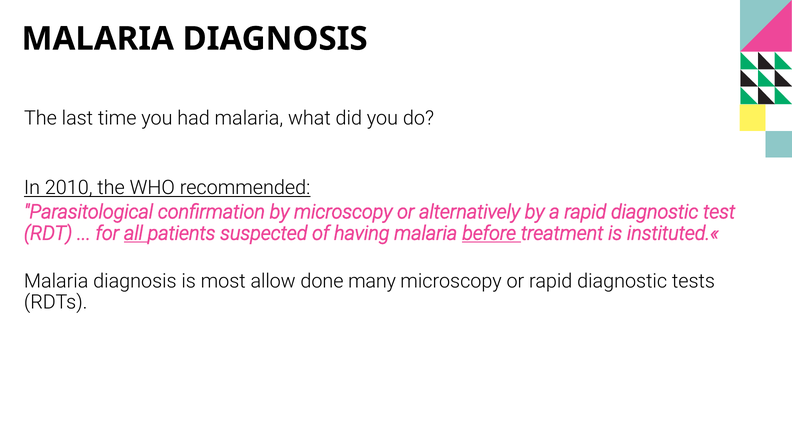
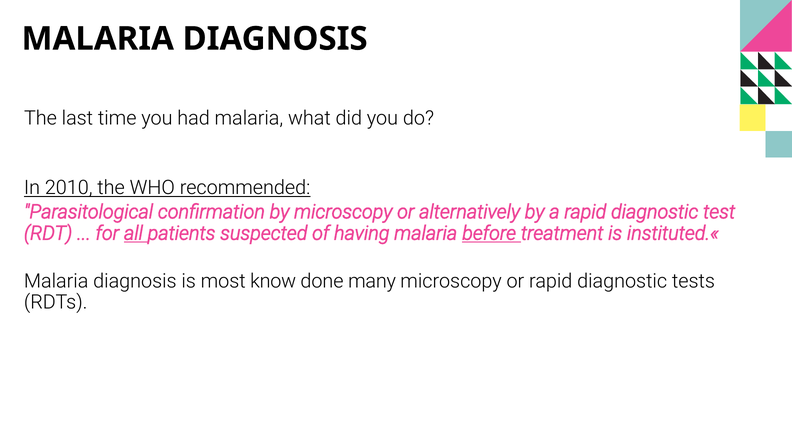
allow: allow -> know (273, 281)
